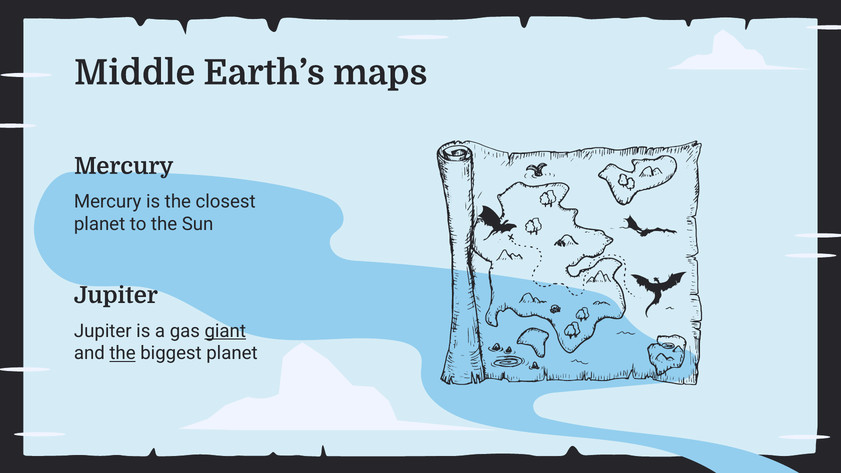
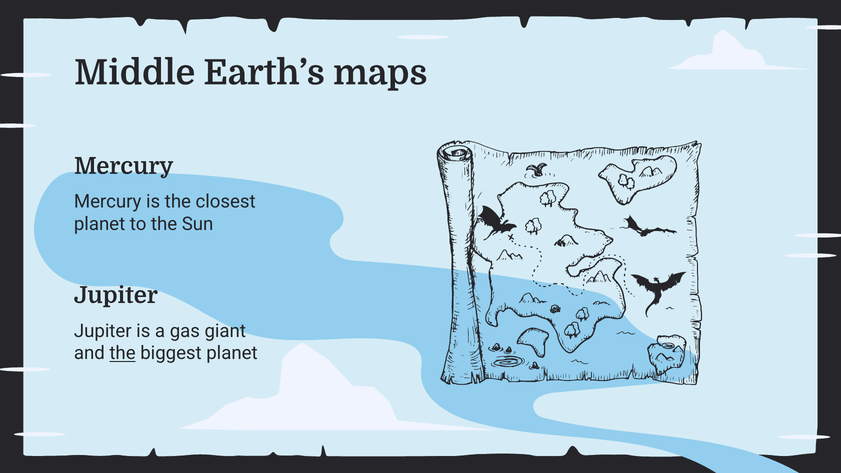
giant underline: present -> none (225, 331)
